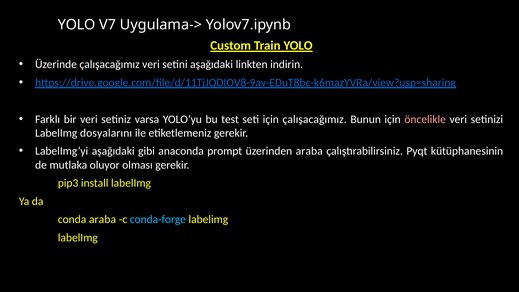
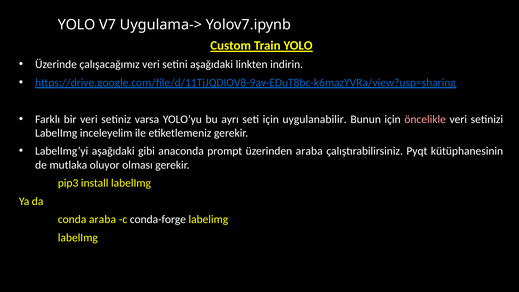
test: test -> ayrı (230, 119)
için çalışacağımız: çalışacağımız -> uygulanabilir (315, 119)
dosyalarını: dosyalarını -> inceleyelim (106, 133)
conda-forge colour: light blue -> white (158, 219)
